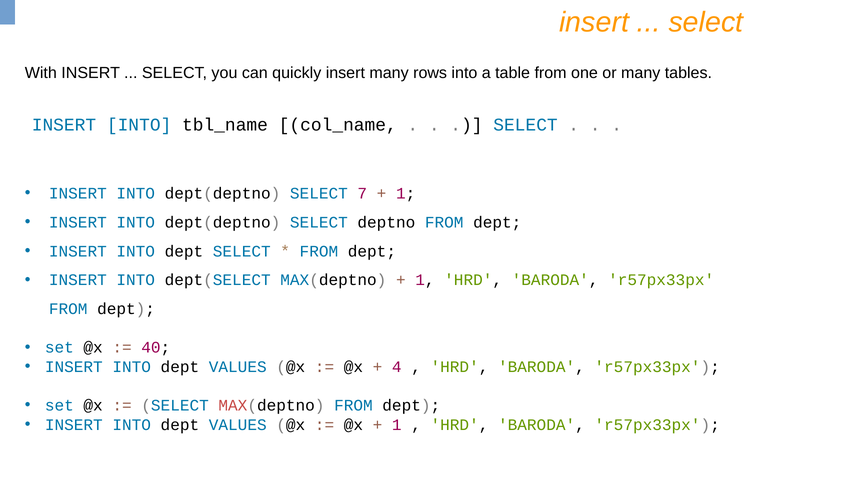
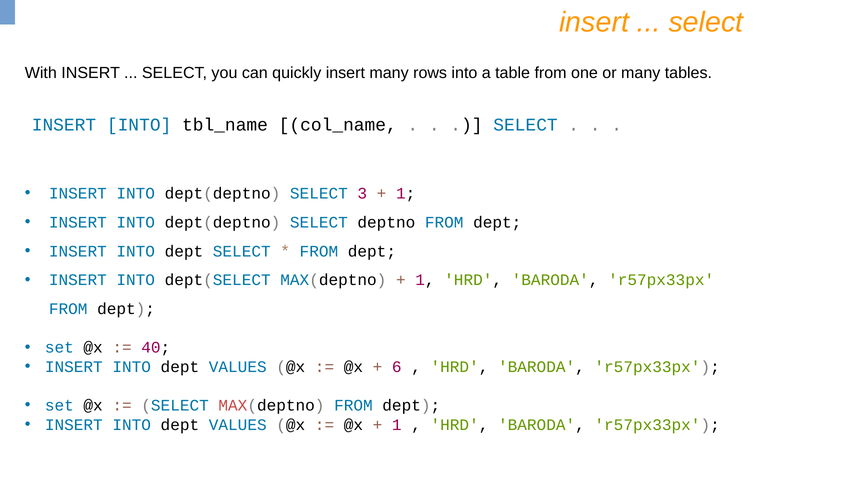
7: 7 -> 3 (362, 193)
4: 4 -> 6 (397, 367)
